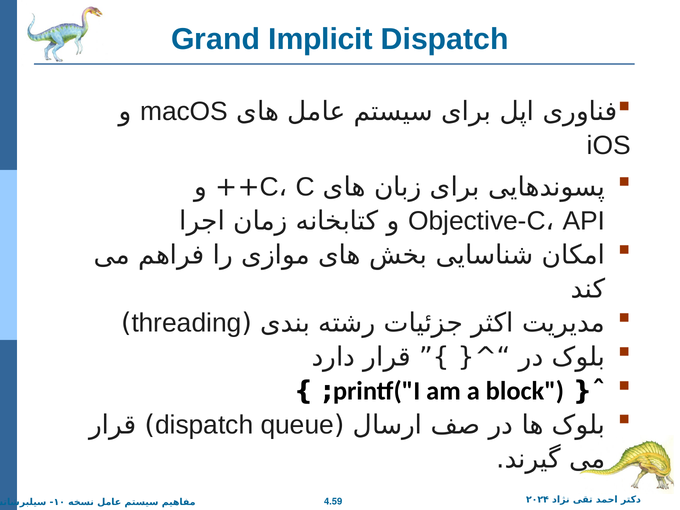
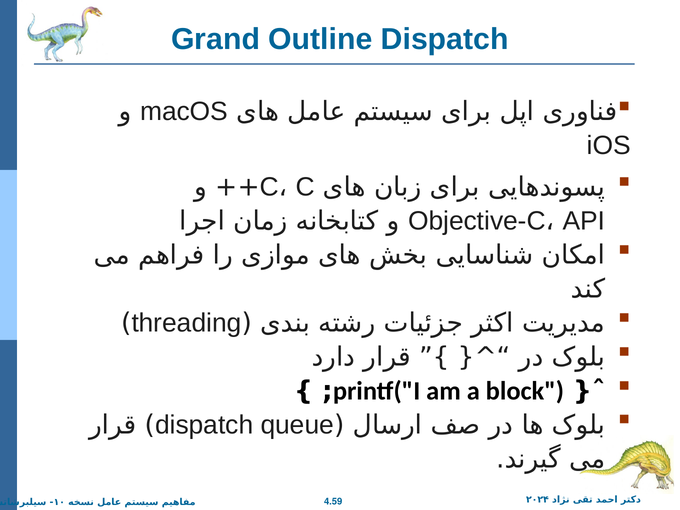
Implicit: Implicit -> Outline (320, 39)
